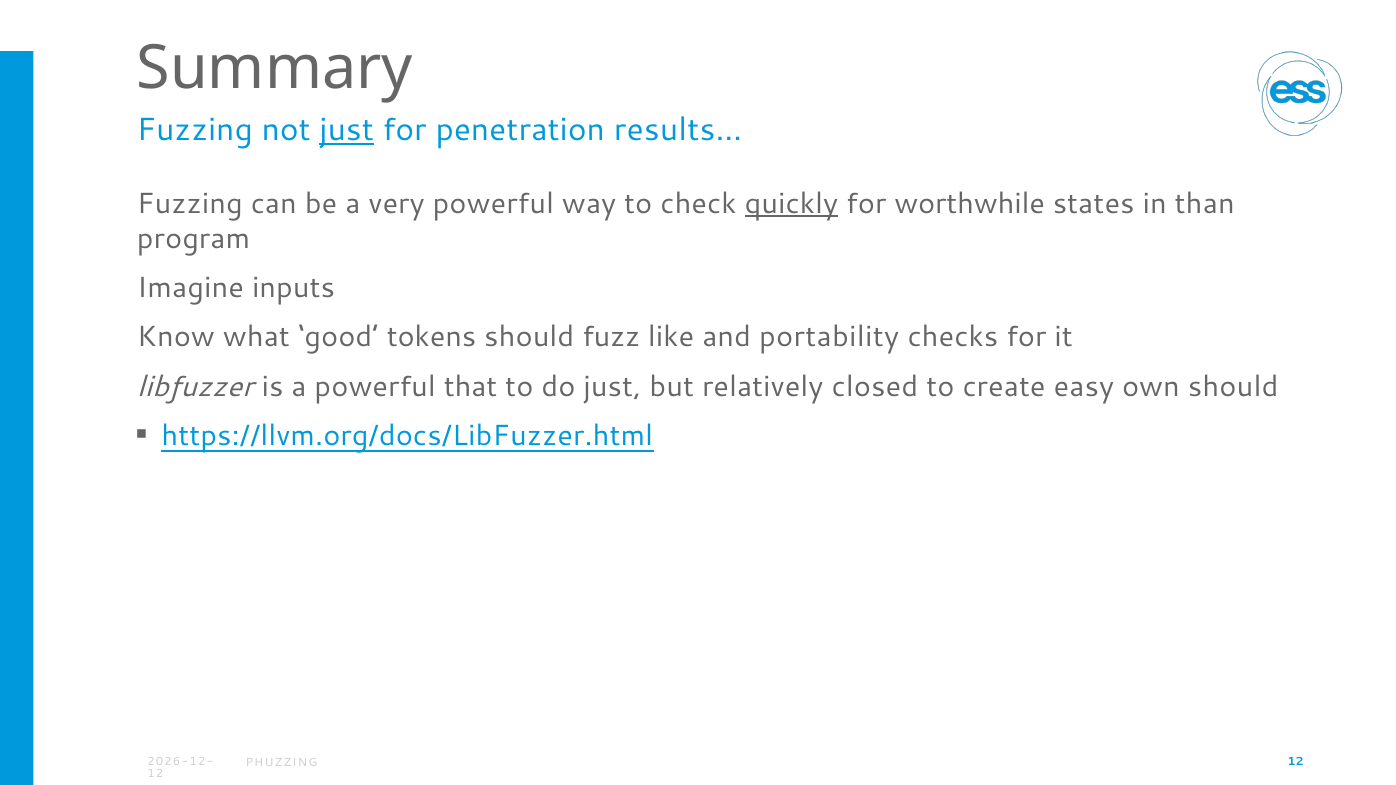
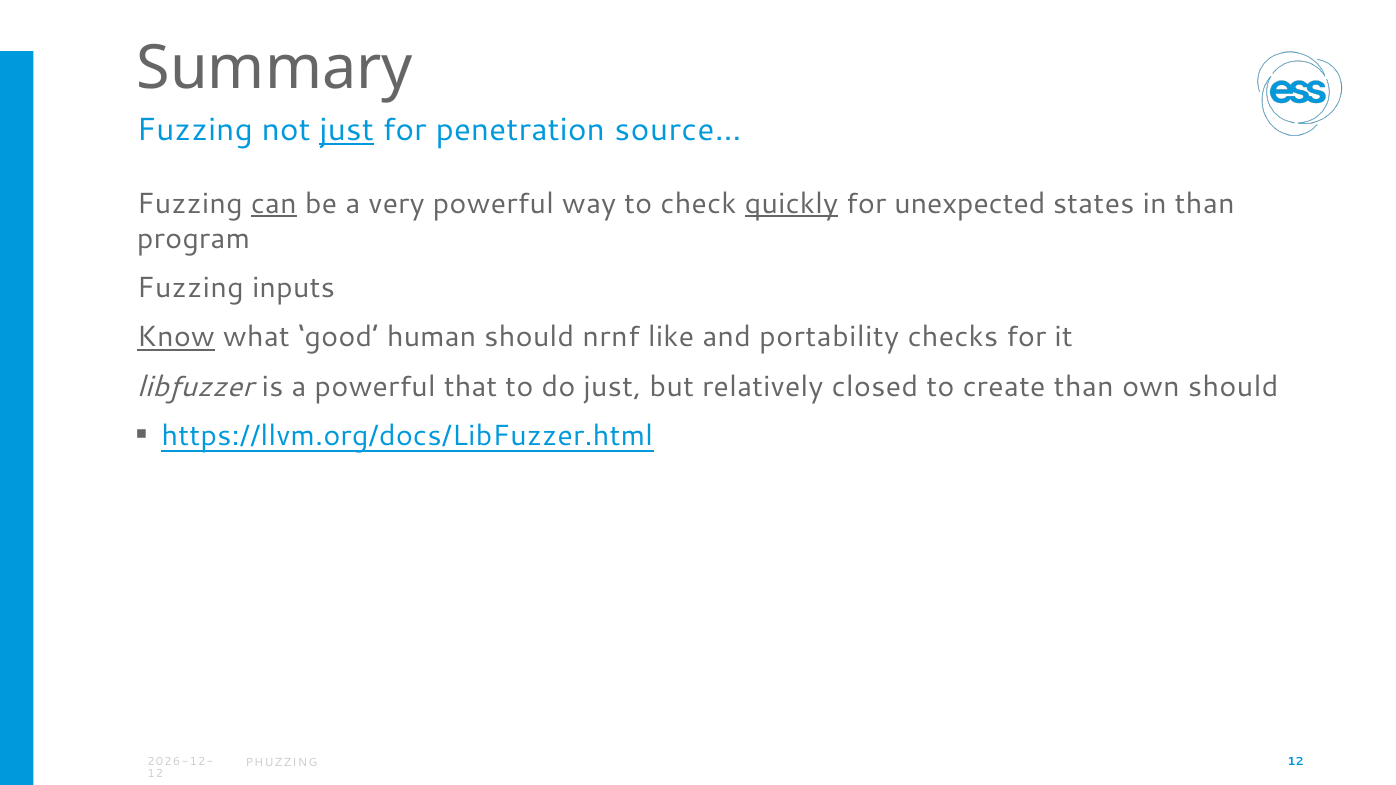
results…: results… -> source… (678, 130)
can underline: none -> present (274, 204)
worthwhile: worthwhile -> unexpected (970, 204)
Imagine: Imagine -> Fuzzing (190, 288)
Know underline: none -> present (176, 337)
tokens: tokens -> human (432, 337)
fuzz: fuzz -> nrnf (611, 337)
create easy: easy -> than (1084, 387)
